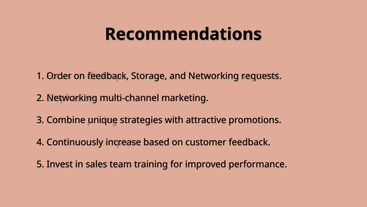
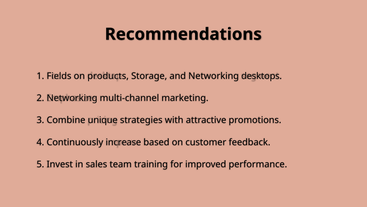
Order: Order -> Fields (59, 76)
on feedback: feedback -> products (108, 76)
requests: requests -> desktops (262, 76)
